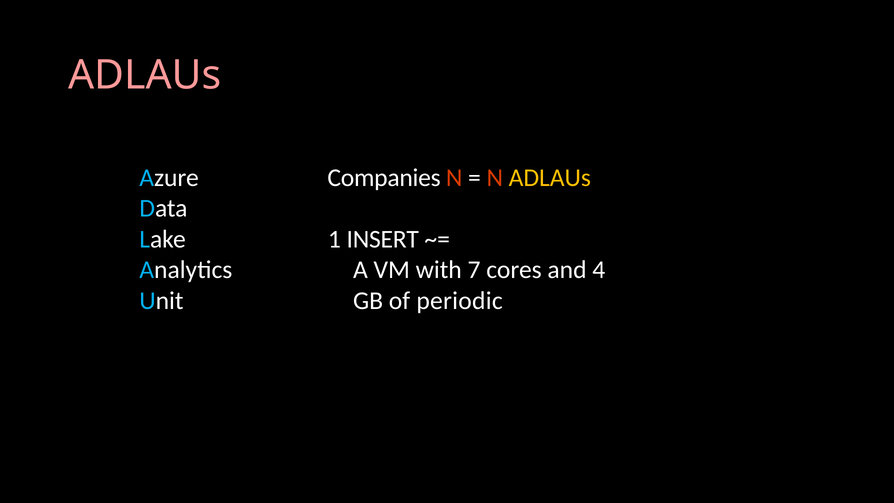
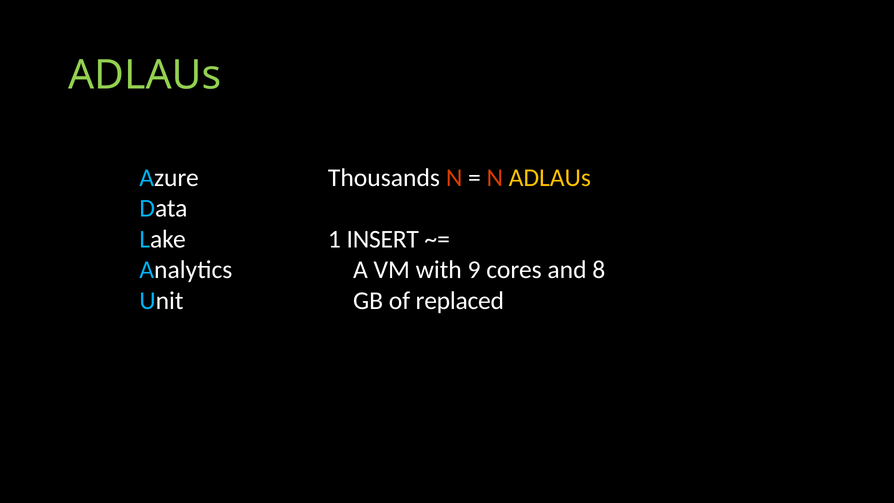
ADLAUs colour: pink -> light green (145, 75)
Companies: Companies -> Thousands (384, 178)
7: 7 -> 9 (474, 270)
4: 4 -> 8 (599, 270)
periodic: periodic -> replaced (460, 301)
